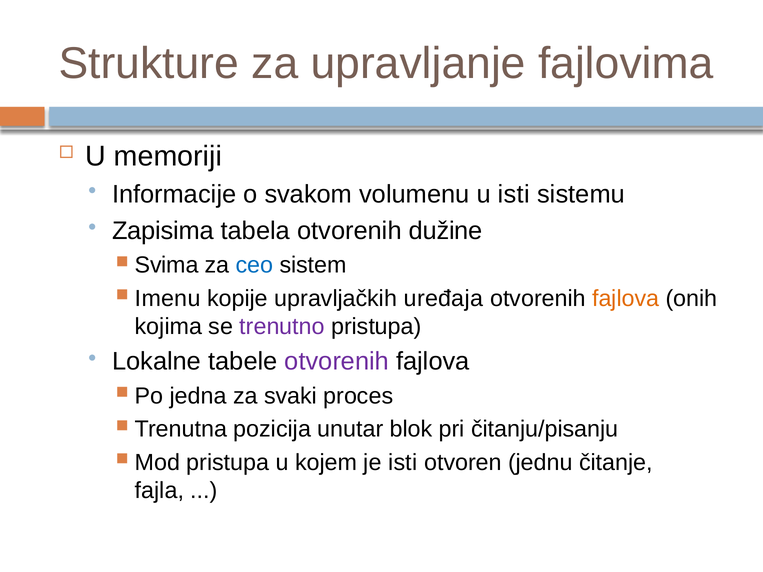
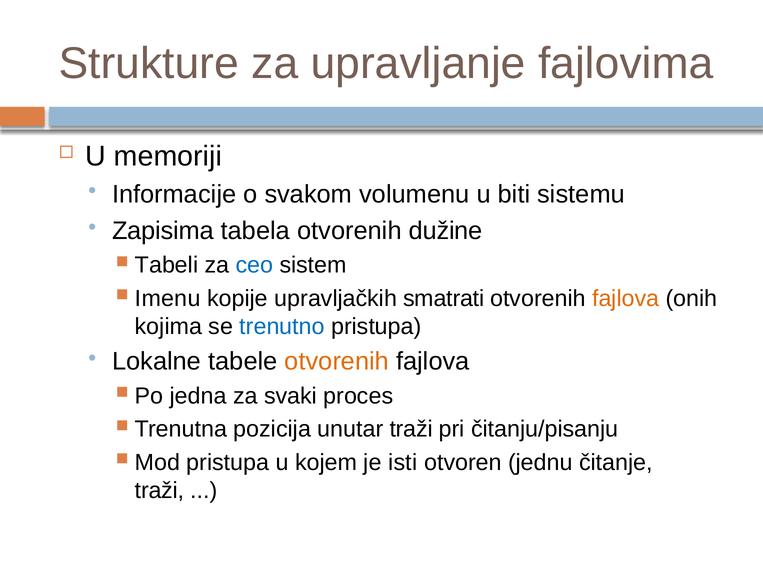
u isti: isti -> biti (514, 195)
Svima: Svima -> Tabeli (167, 265)
uređaja: uređaja -> smatrati (444, 298)
trenutno colour: purple -> blue (282, 326)
otvorenih colour: purple -> orange (337, 362)
unutar blok: blok -> traži (411, 429)
fajla: fajla -> traži (160, 491)
